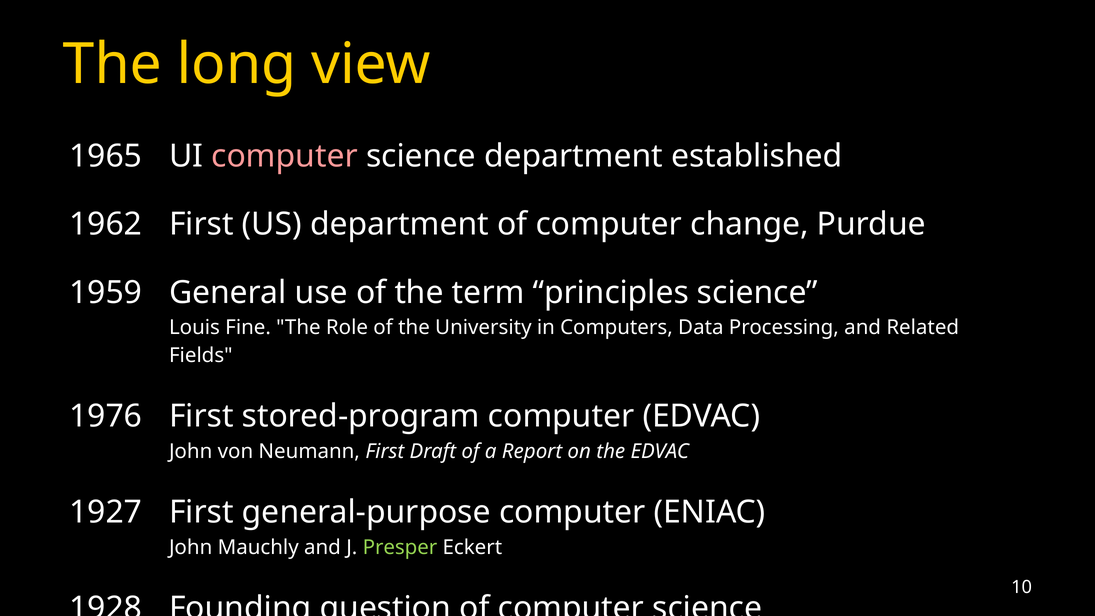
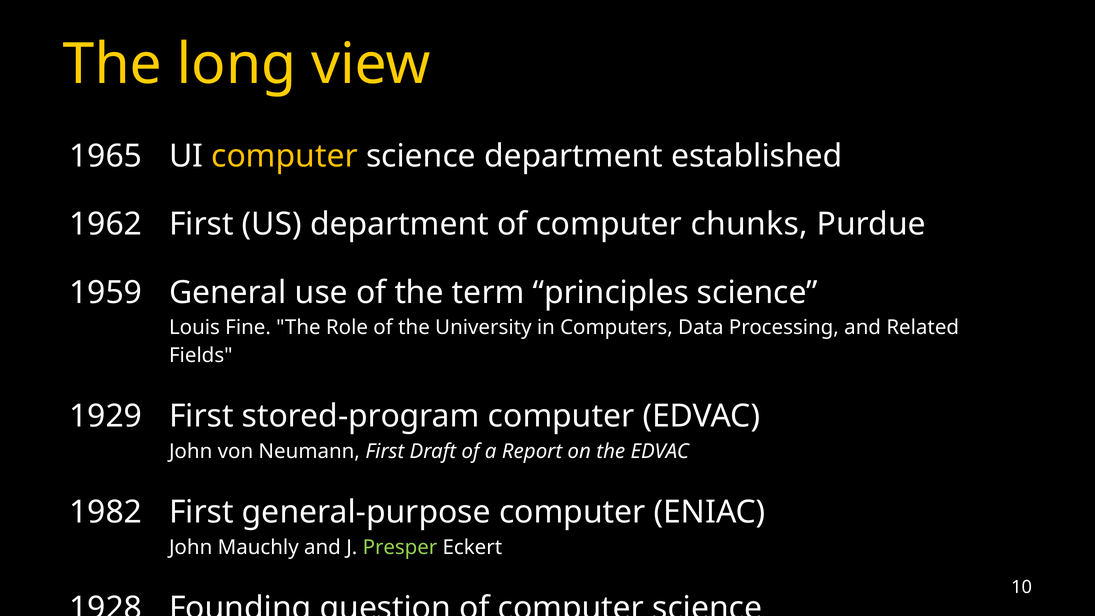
computer colour: pink -> yellow (285, 156)
change: change -> chunks (749, 224)
1976: 1976 -> 1929 (106, 416)
1927: 1927 -> 1982 (106, 512)
